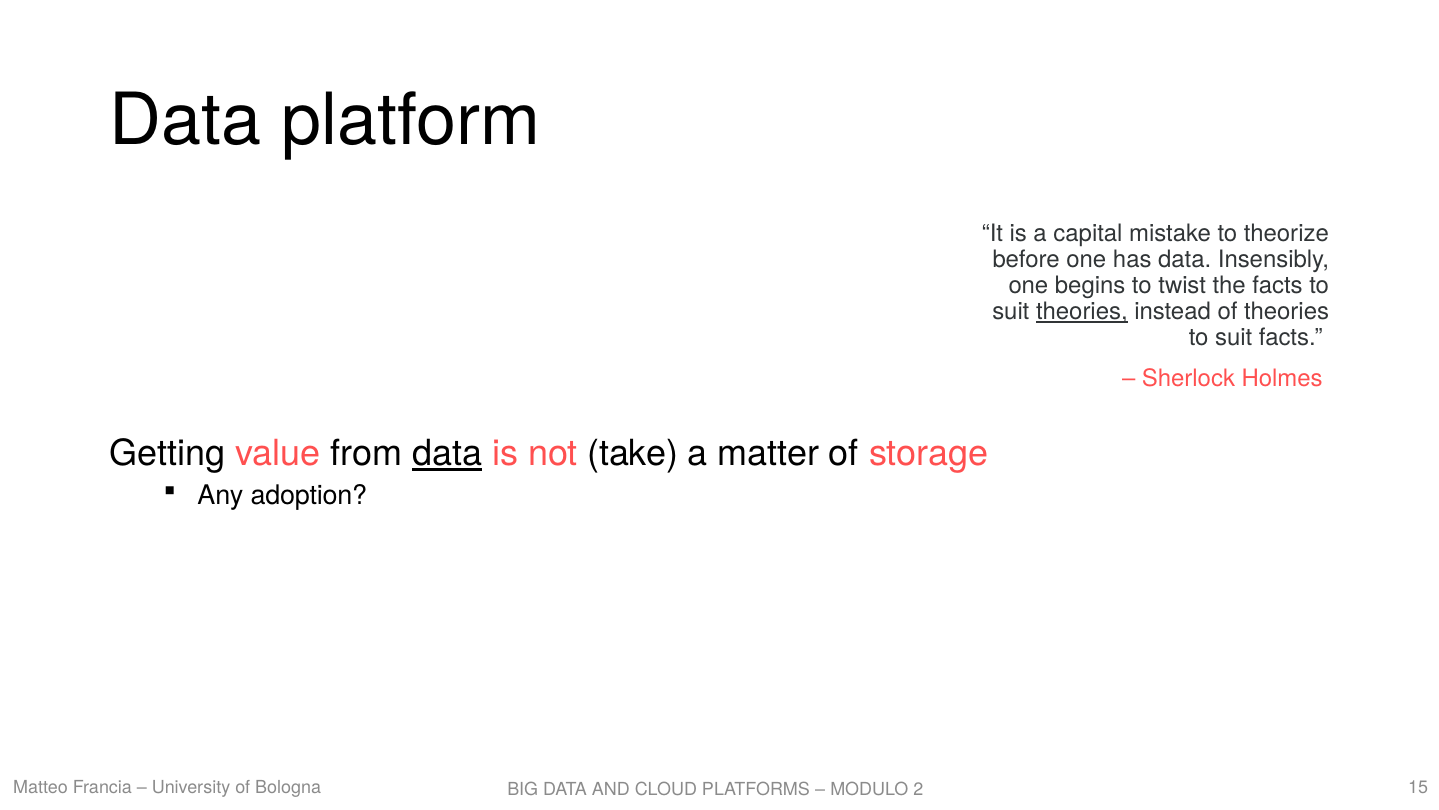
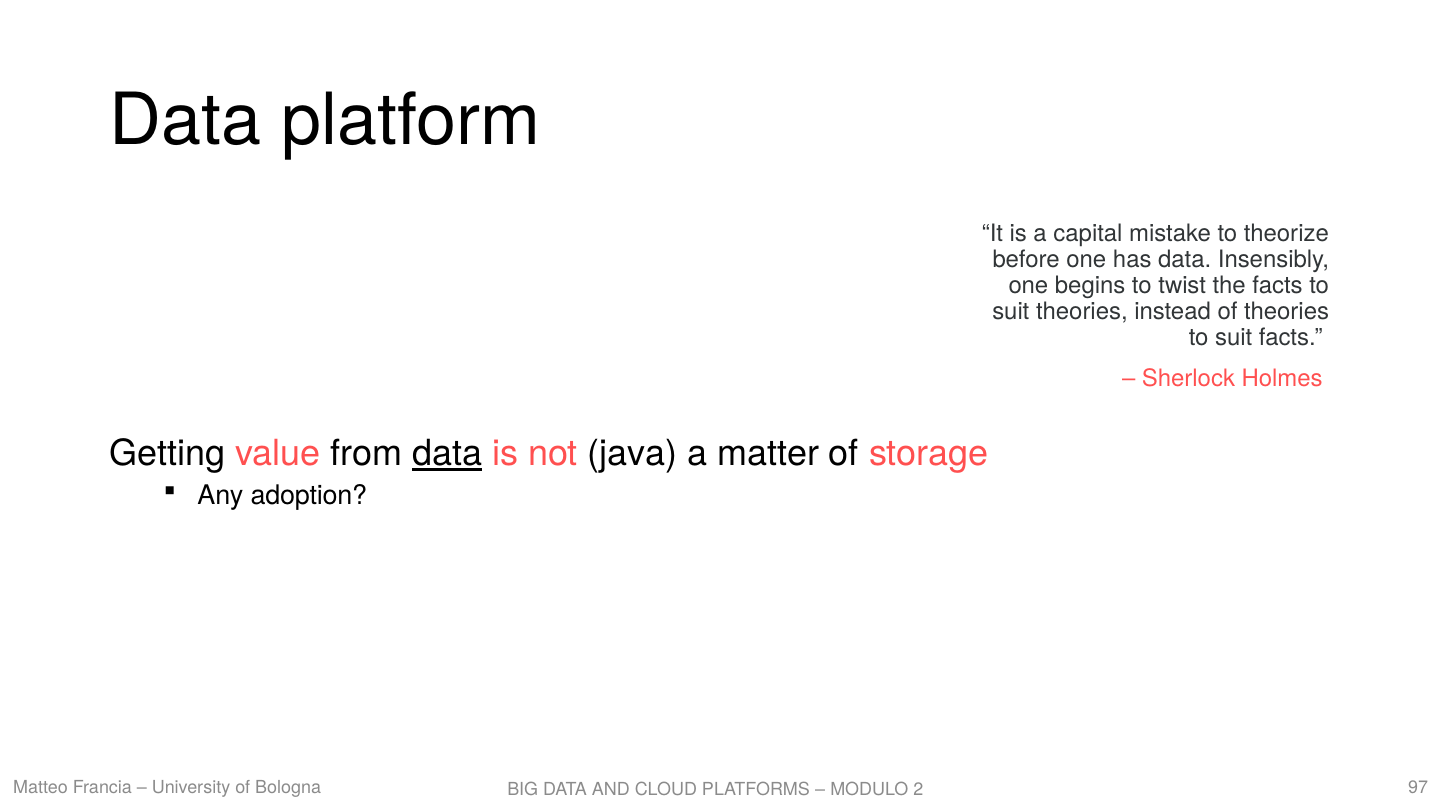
theories underline: present -> none (1082, 311)
take: take -> java (633, 454)
15: 15 -> 97 (1418, 787)
